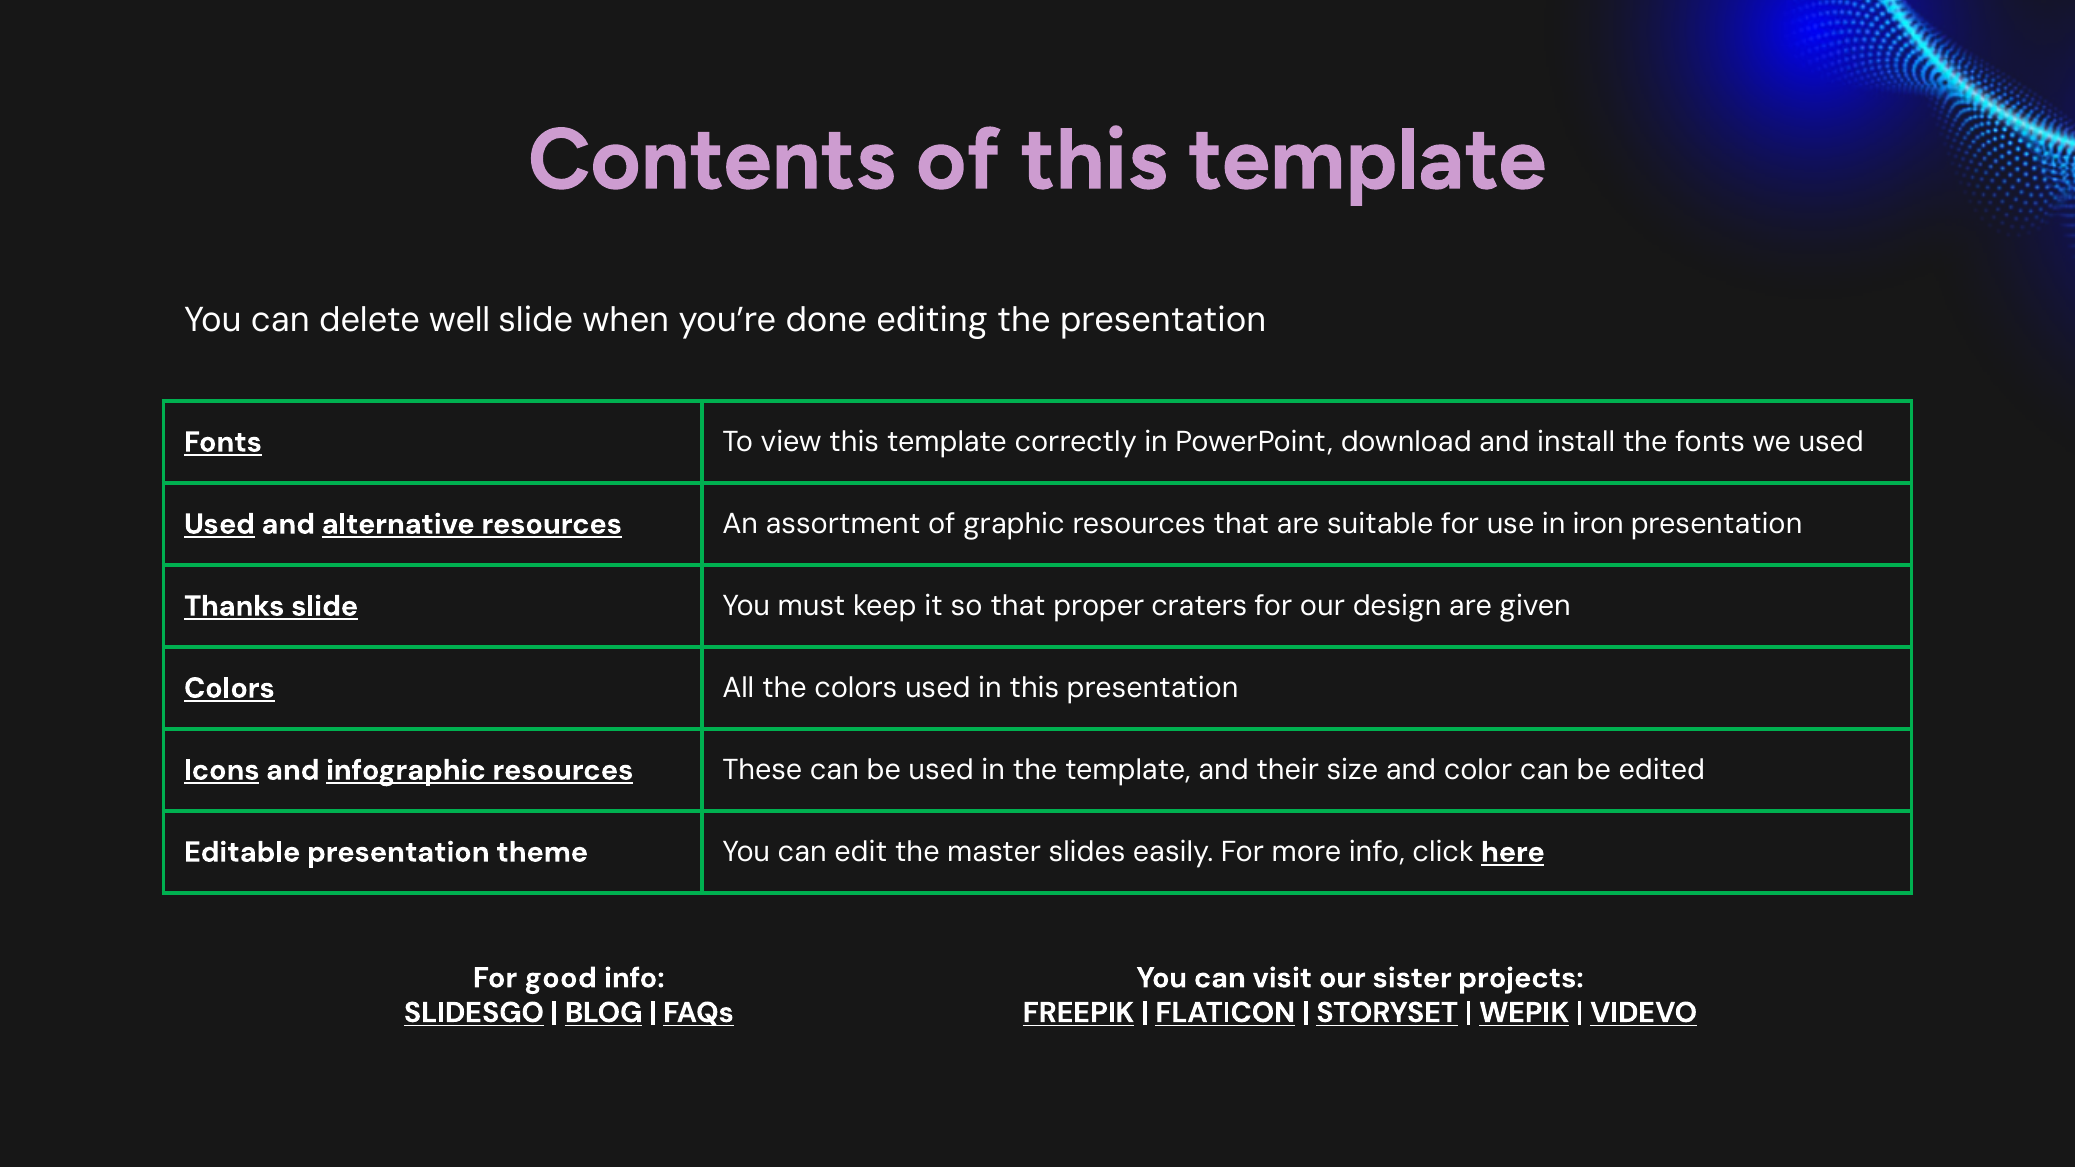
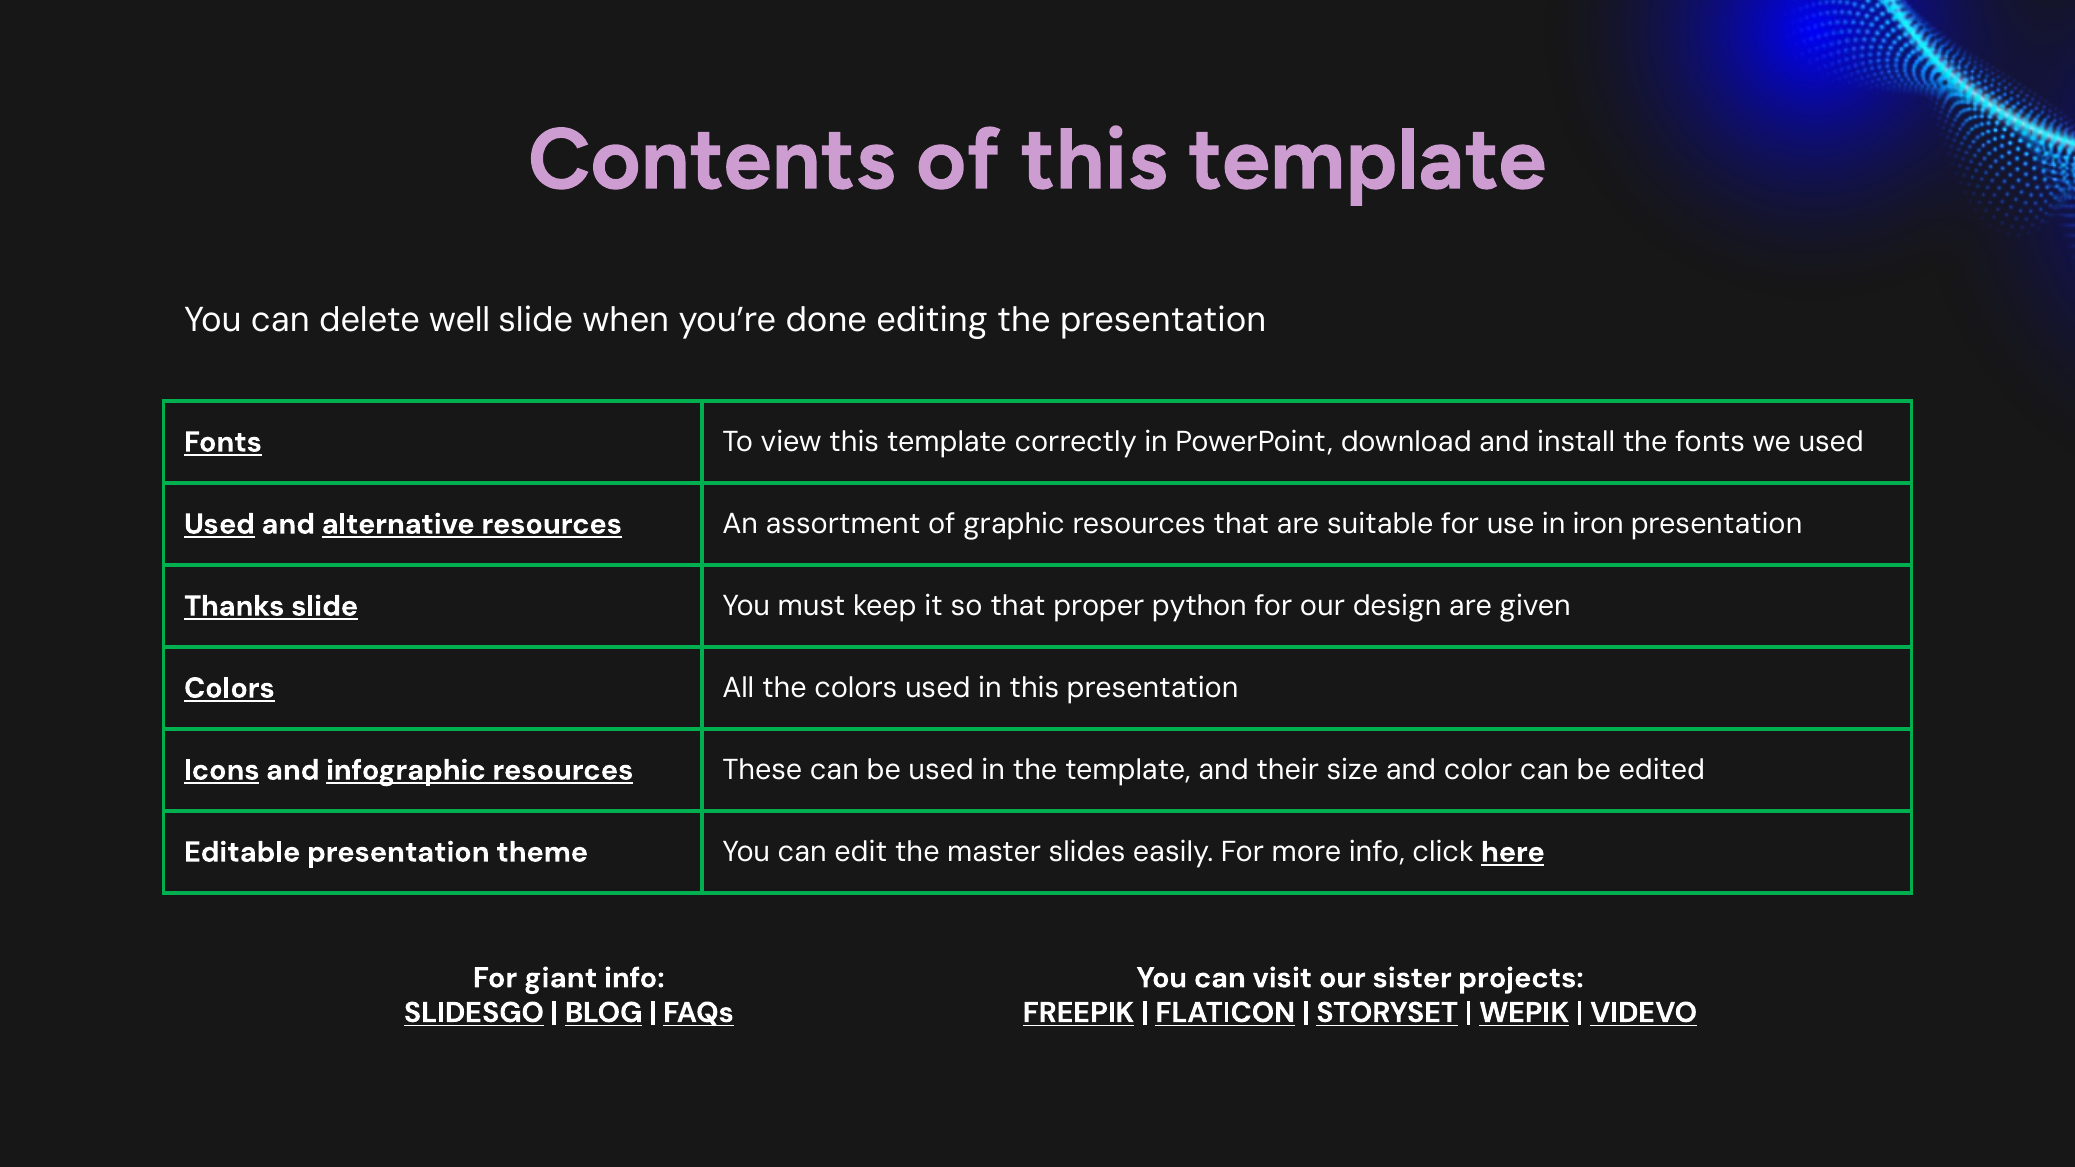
craters: craters -> python (1199, 606)
good: good -> giant (561, 978)
